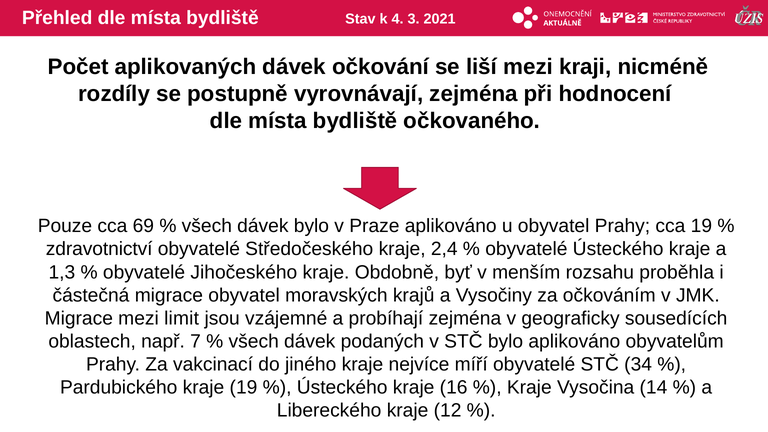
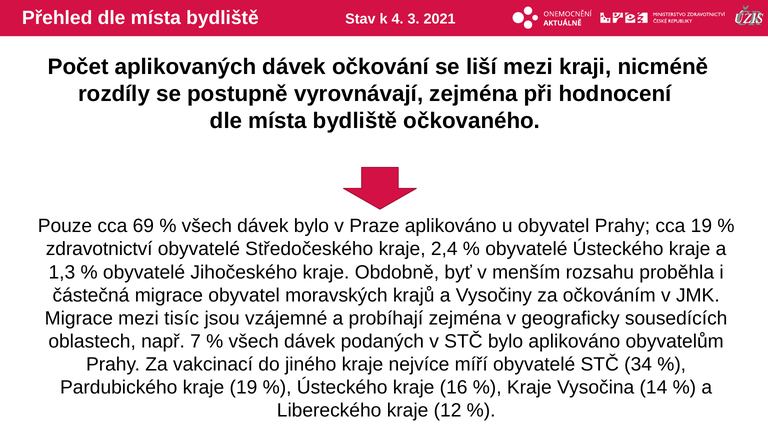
limit: limit -> tisíc (182, 318)
